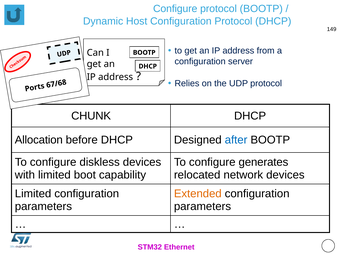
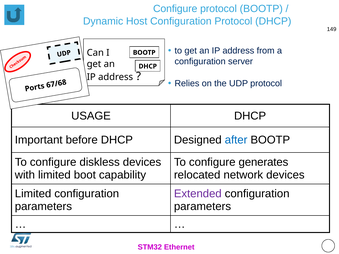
CHUNK: CHUNK -> USAGE (91, 116)
Allocation: Allocation -> Important (39, 140)
Extended colour: orange -> purple (198, 194)
